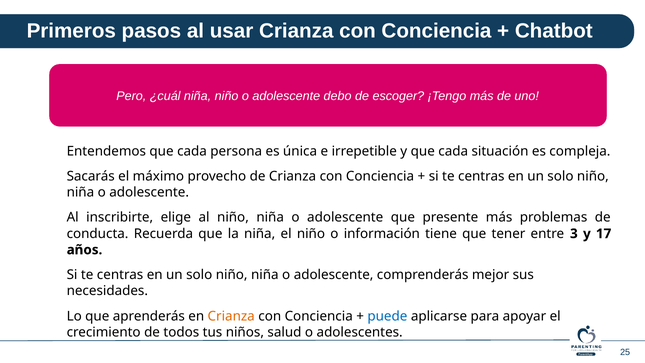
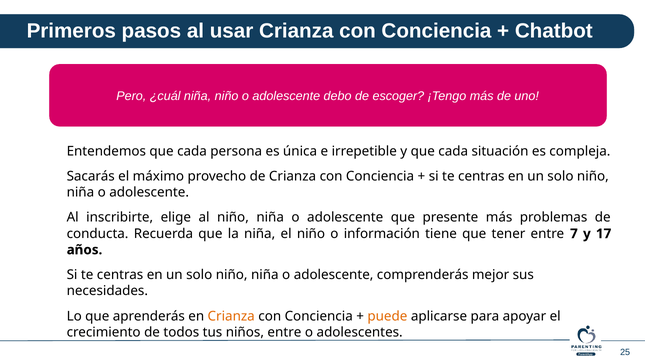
3: 3 -> 7 (574, 234)
puede colour: blue -> orange (387, 316)
niños salud: salud -> entre (284, 332)
